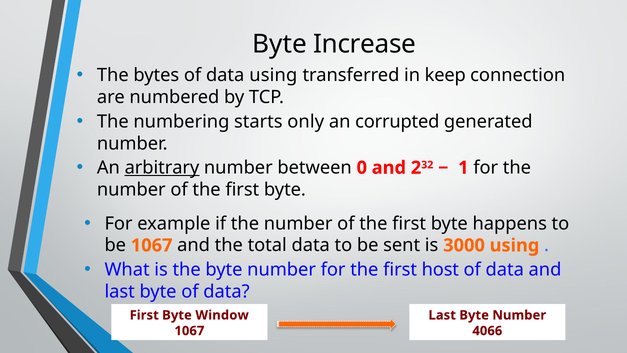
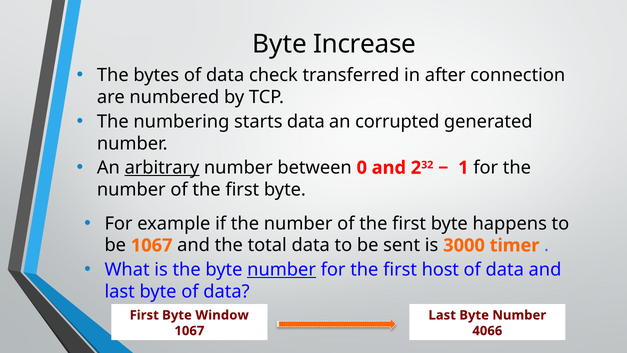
data using: using -> check (273, 75)
keep: keep -> after (445, 75)
starts only: only -> data (306, 121)
3000 using: using -> timer (515, 245)
number underline: none -> present (282, 269)
